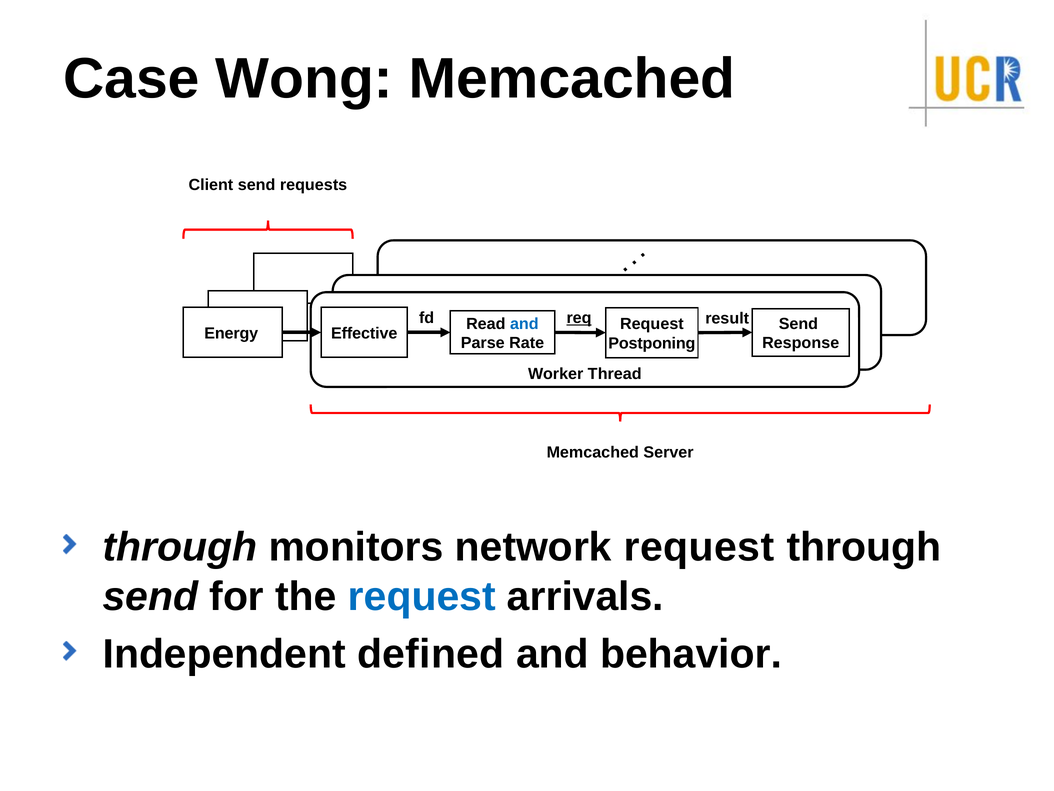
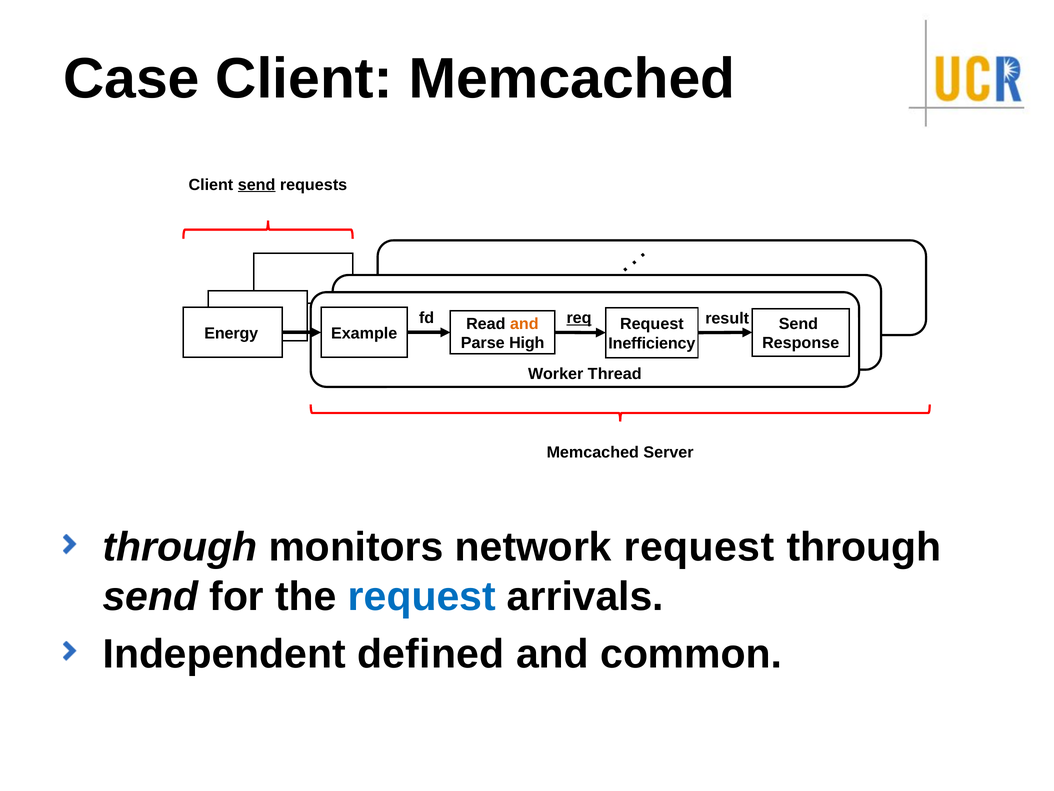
Case Wong: Wong -> Client (304, 79)
send underline: none -> present (257, 185)
and colour: blue -> orange (524, 324)
Effective: Effective -> Example (364, 333)
Rate: Rate -> High (527, 343)
Postponing: Postponing -> Inefficiency (652, 343)
behavior: behavior -> common (691, 654)
